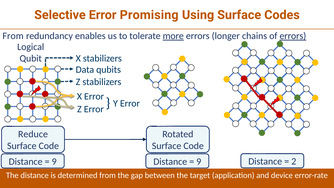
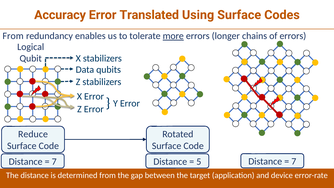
Selective: Selective -> Accuracy (60, 15)
Promising: Promising -> Translated (149, 15)
errors underline: present -> none (293, 36)
9: 9 -> 7 (54, 161)
9: 9 -> 5 (199, 161)
2: 2 -> 7 (294, 161)
